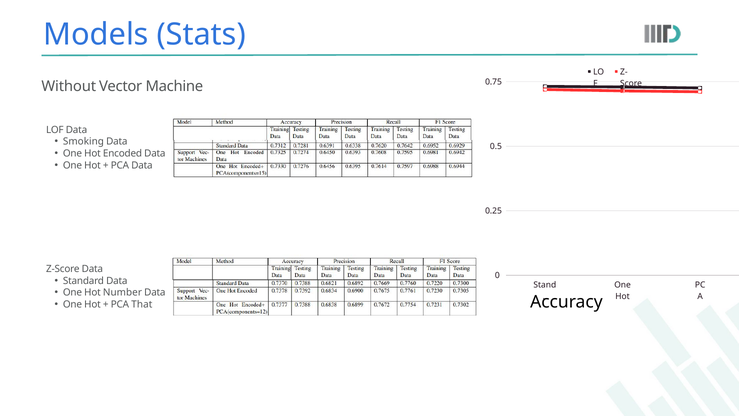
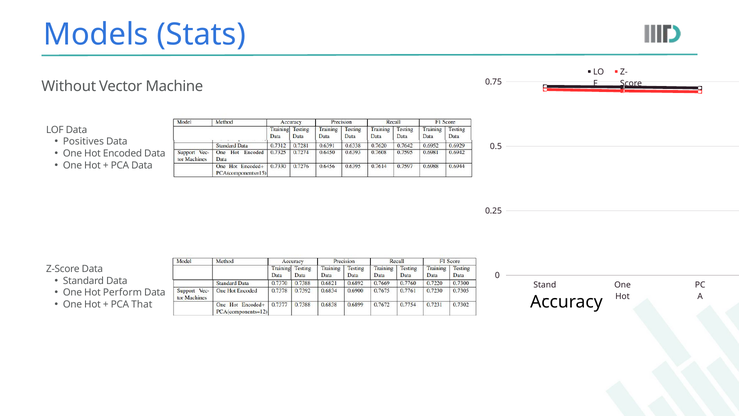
Smoking: Smoking -> Positives (83, 142)
Number: Number -> Perform (122, 292)
